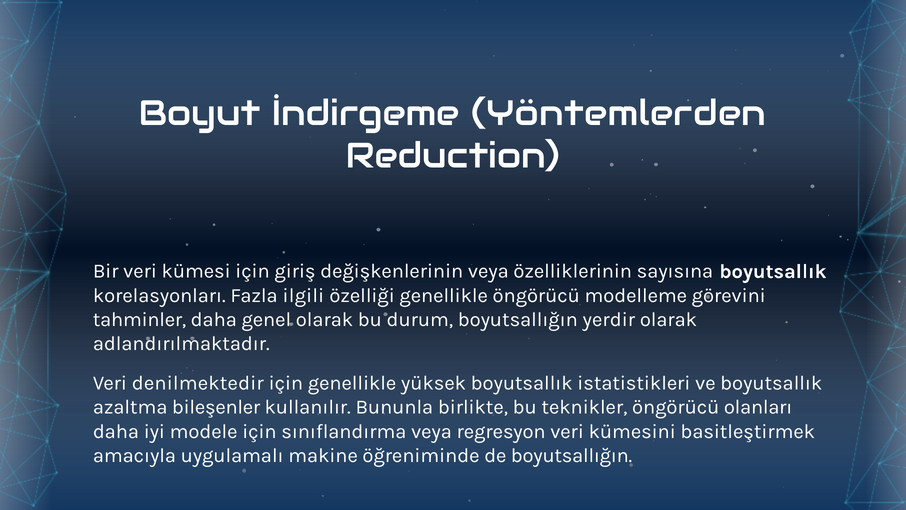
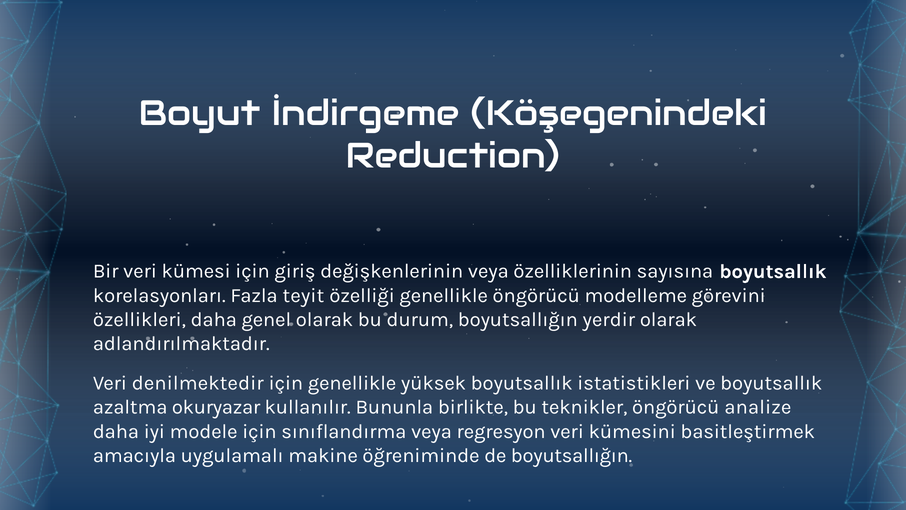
Yöntemlerden: Yöntemlerden -> Köşegenindeki (619, 114)
ilgili: ilgili -> teyit (303, 295)
tahminler: tahminler -> özellikleri (139, 319)
bileşenler: bileşenler -> okuryazar (216, 407)
olanları: olanları -> analize (758, 407)
